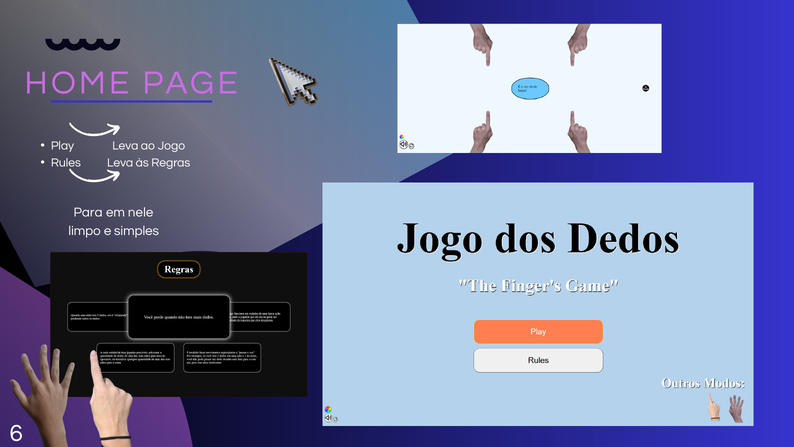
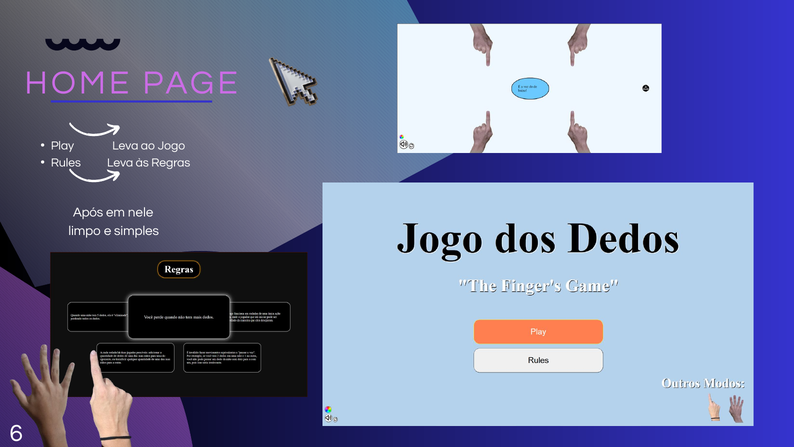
Para: Para -> Após (88, 212)
